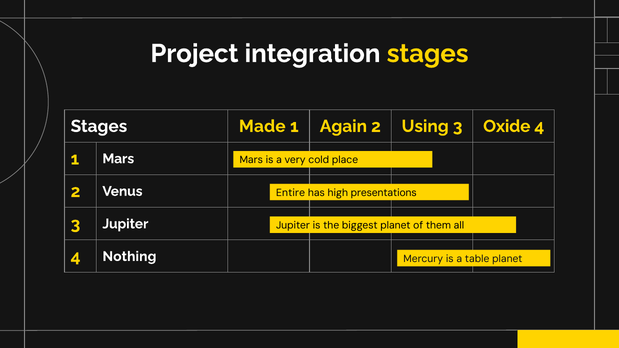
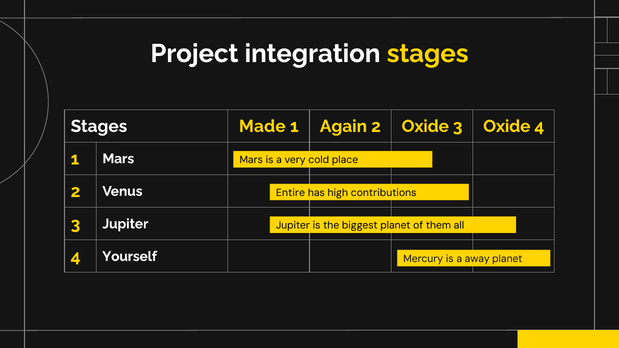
2 Using: Using -> Oxide (425, 126)
presentations: presentations -> contributions (384, 193)
Nothing: Nothing -> Yourself (130, 257)
table: table -> away (477, 259)
